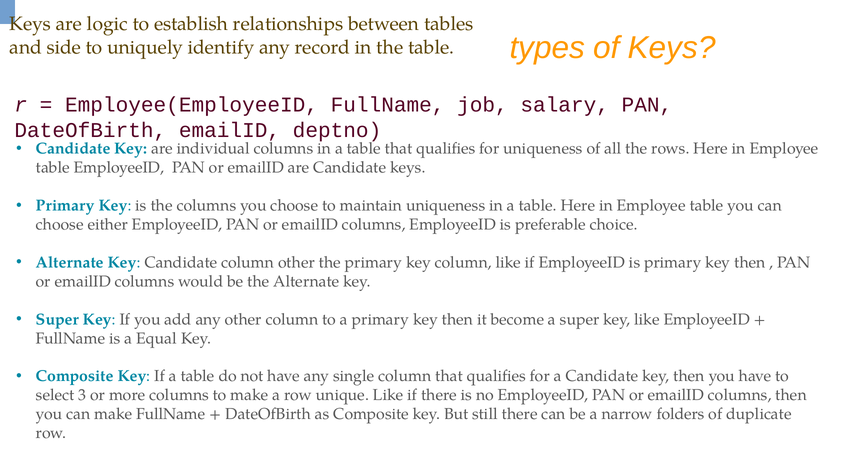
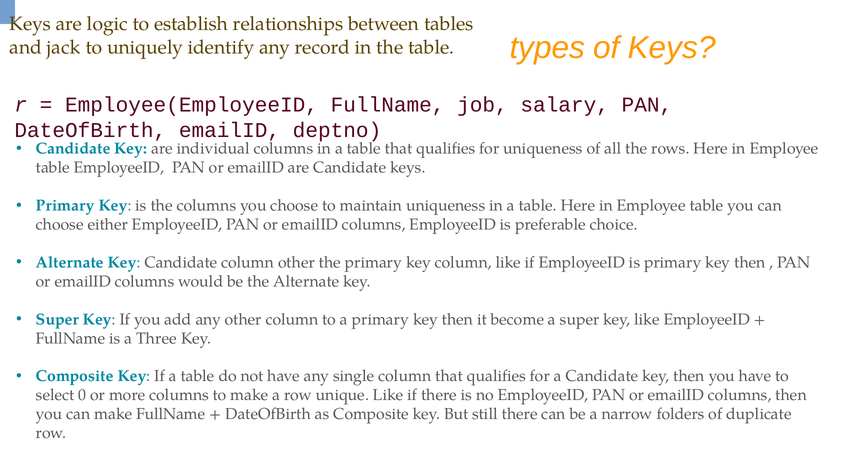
side: side -> jack (64, 47)
Equal: Equal -> Three (157, 338)
3: 3 -> 0 (82, 395)
